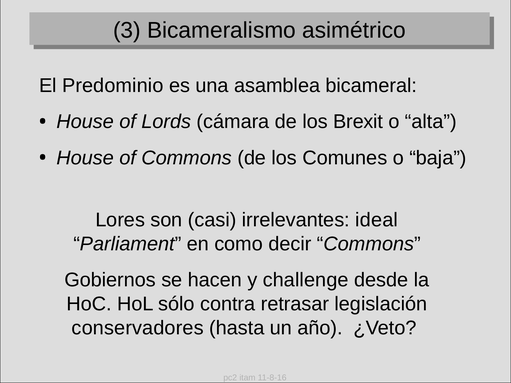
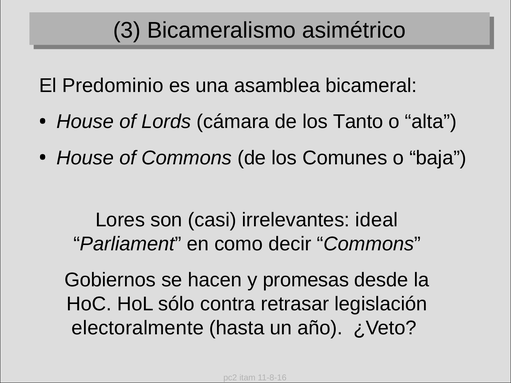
Brexit: Brexit -> Tanto (358, 122)
challenge: challenge -> promesas (306, 280)
conservadores: conservadores -> electoralmente (138, 328)
